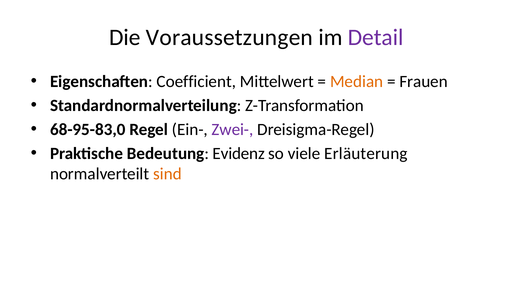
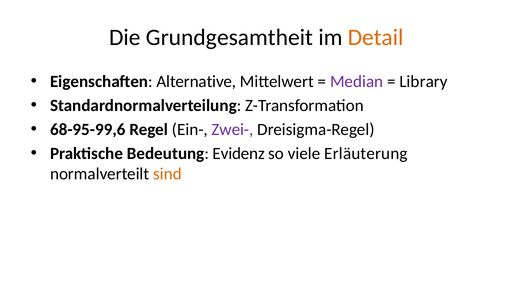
Voraussetzungen: Voraussetzungen -> Grundgesamtheit (230, 37)
Detail colour: purple -> orange (376, 37)
Coefficient: Coefficient -> Alternative (196, 81)
Median colour: orange -> purple (357, 81)
Frauen: Frauen -> Library (424, 81)
68-95-83,0: 68-95-83,0 -> 68-95-99,6 (88, 129)
